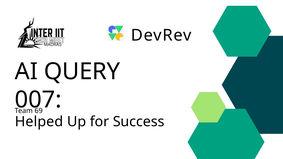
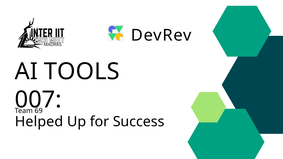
QUERY: QUERY -> TOOLS (82, 72)
